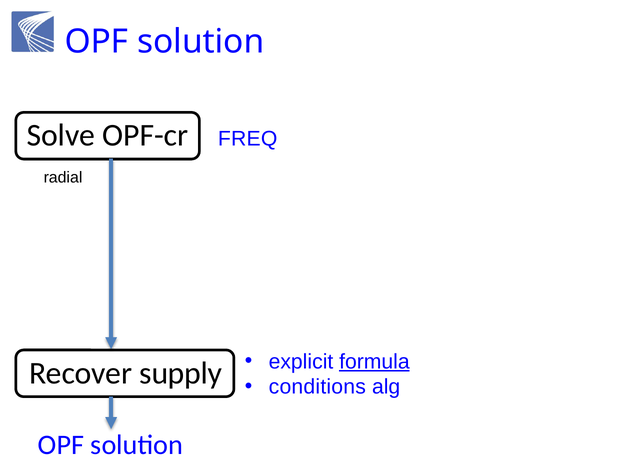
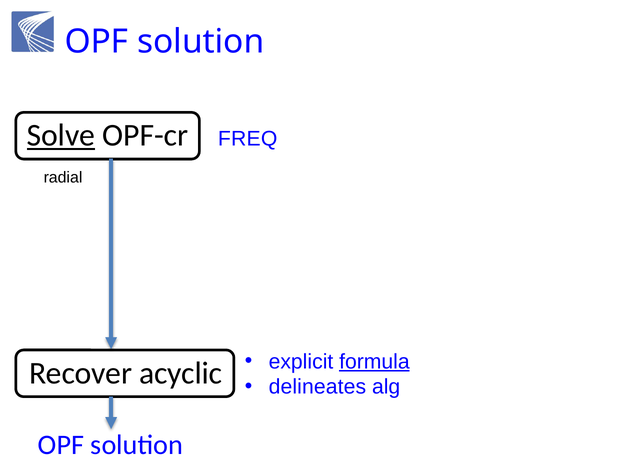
Solve underline: none -> present (61, 135)
supply: supply -> acyclic (181, 374)
conditions: conditions -> delineates (317, 387)
